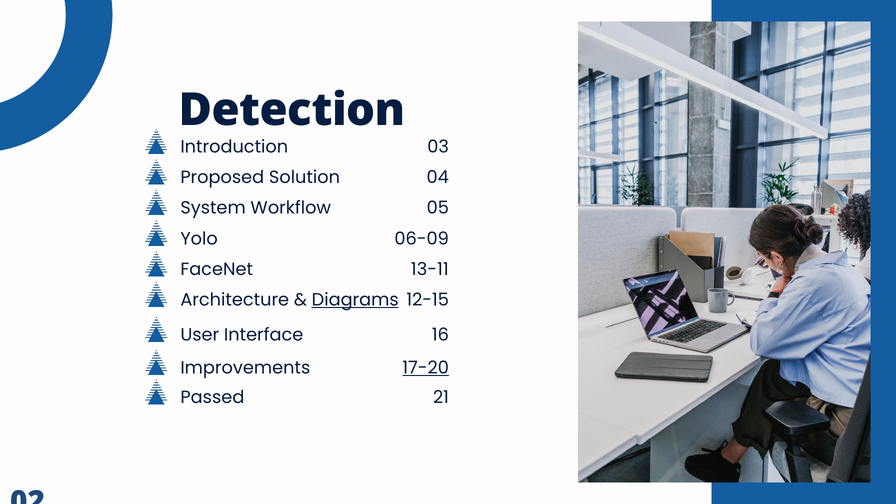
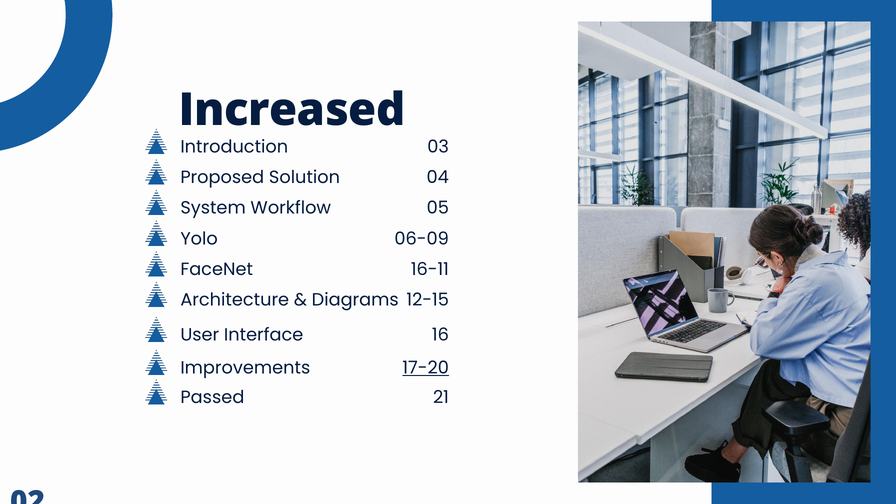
Detection: Detection -> Increased (292, 110)
13-11: 13-11 -> 16-11 (430, 269)
Diagrams underline: present -> none (355, 300)
